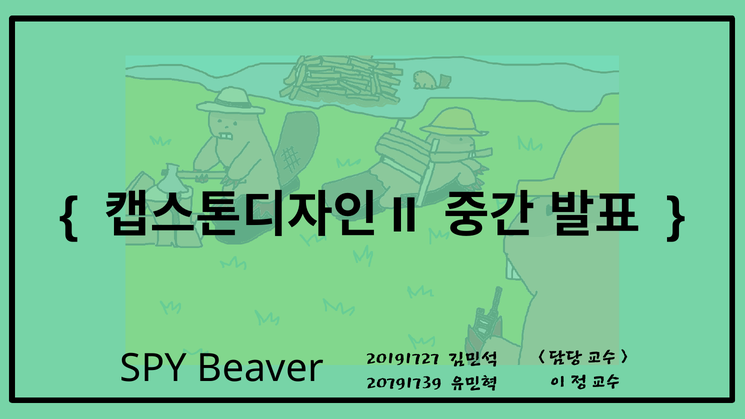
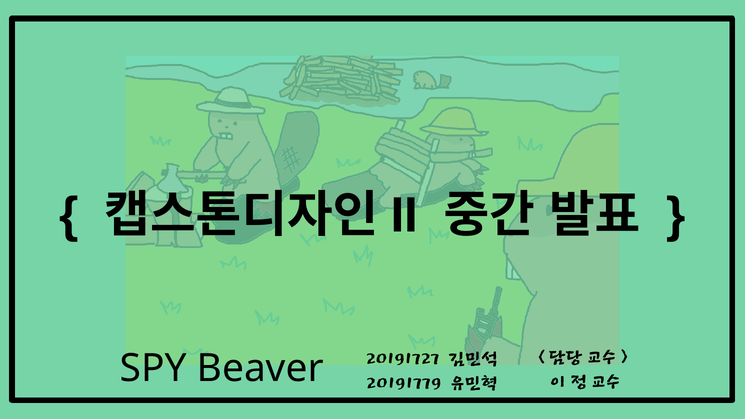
20791739: 20791739 -> 20191779 (404, 383)
